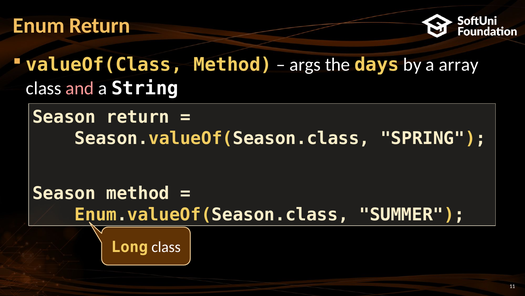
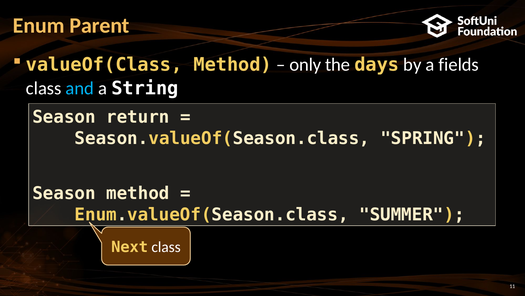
Enum Return: Return -> Parent (100, 26)
args: args -> only (305, 65)
array: array -> fields (459, 65)
and colour: pink -> light blue (80, 88)
Long: Long -> Next (130, 247)
